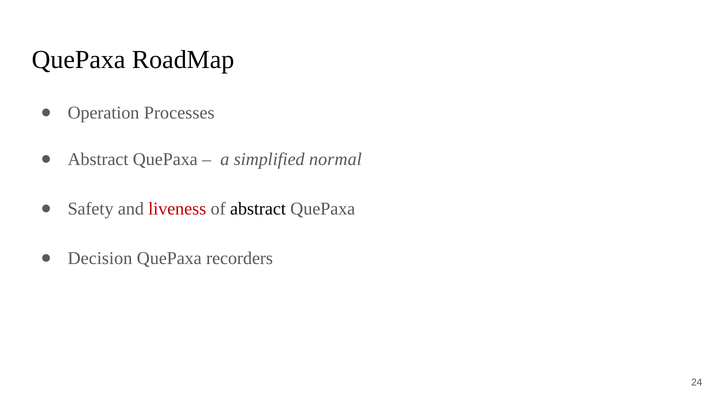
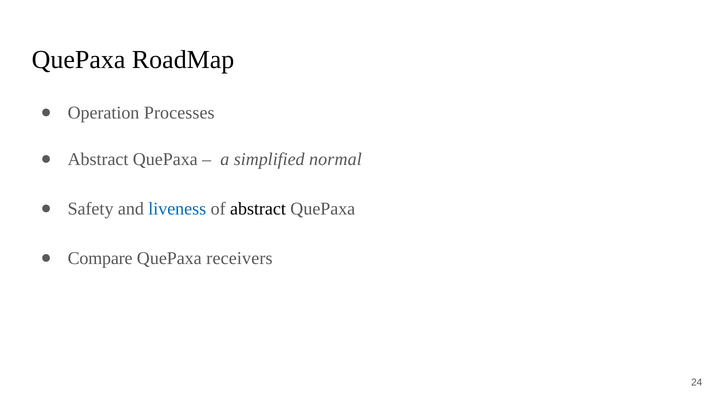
liveness colour: red -> blue (177, 209)
Decision: Decision -> Compare (100, 259)
recorders: recorders -> receivers (239, 259)
